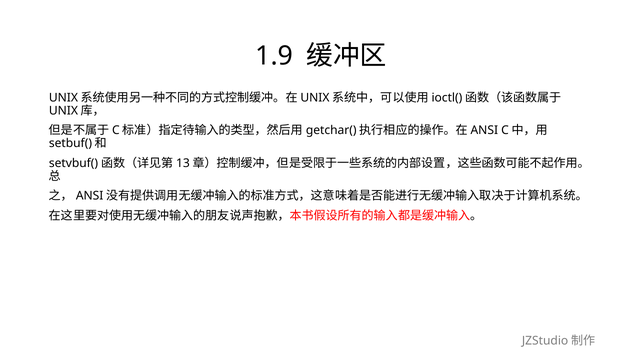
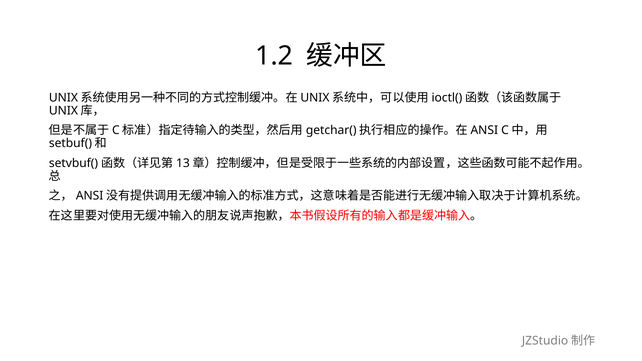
1.9: 1.9 -> 1.2 (274, 56)
